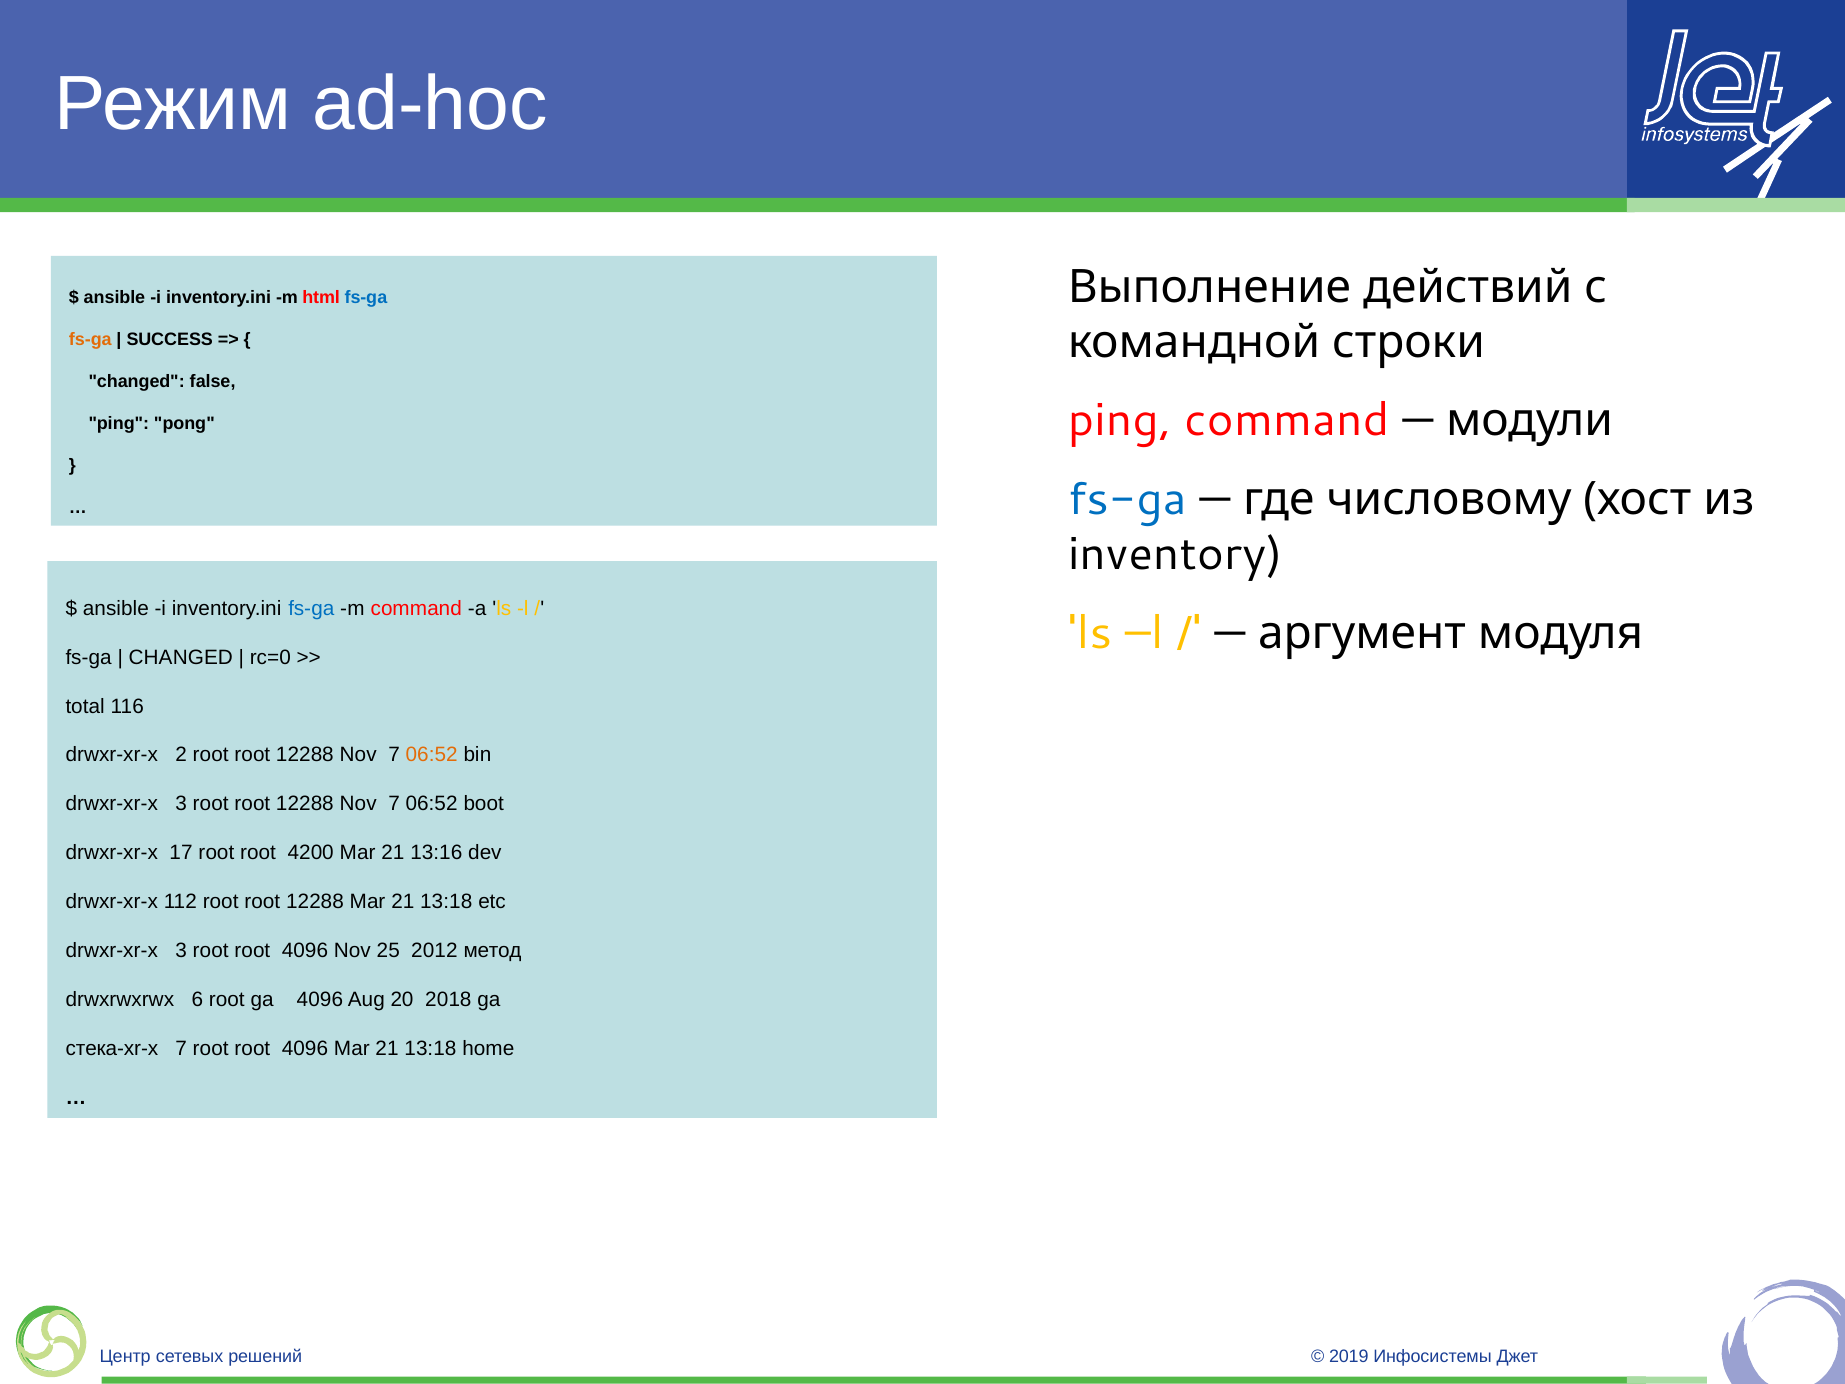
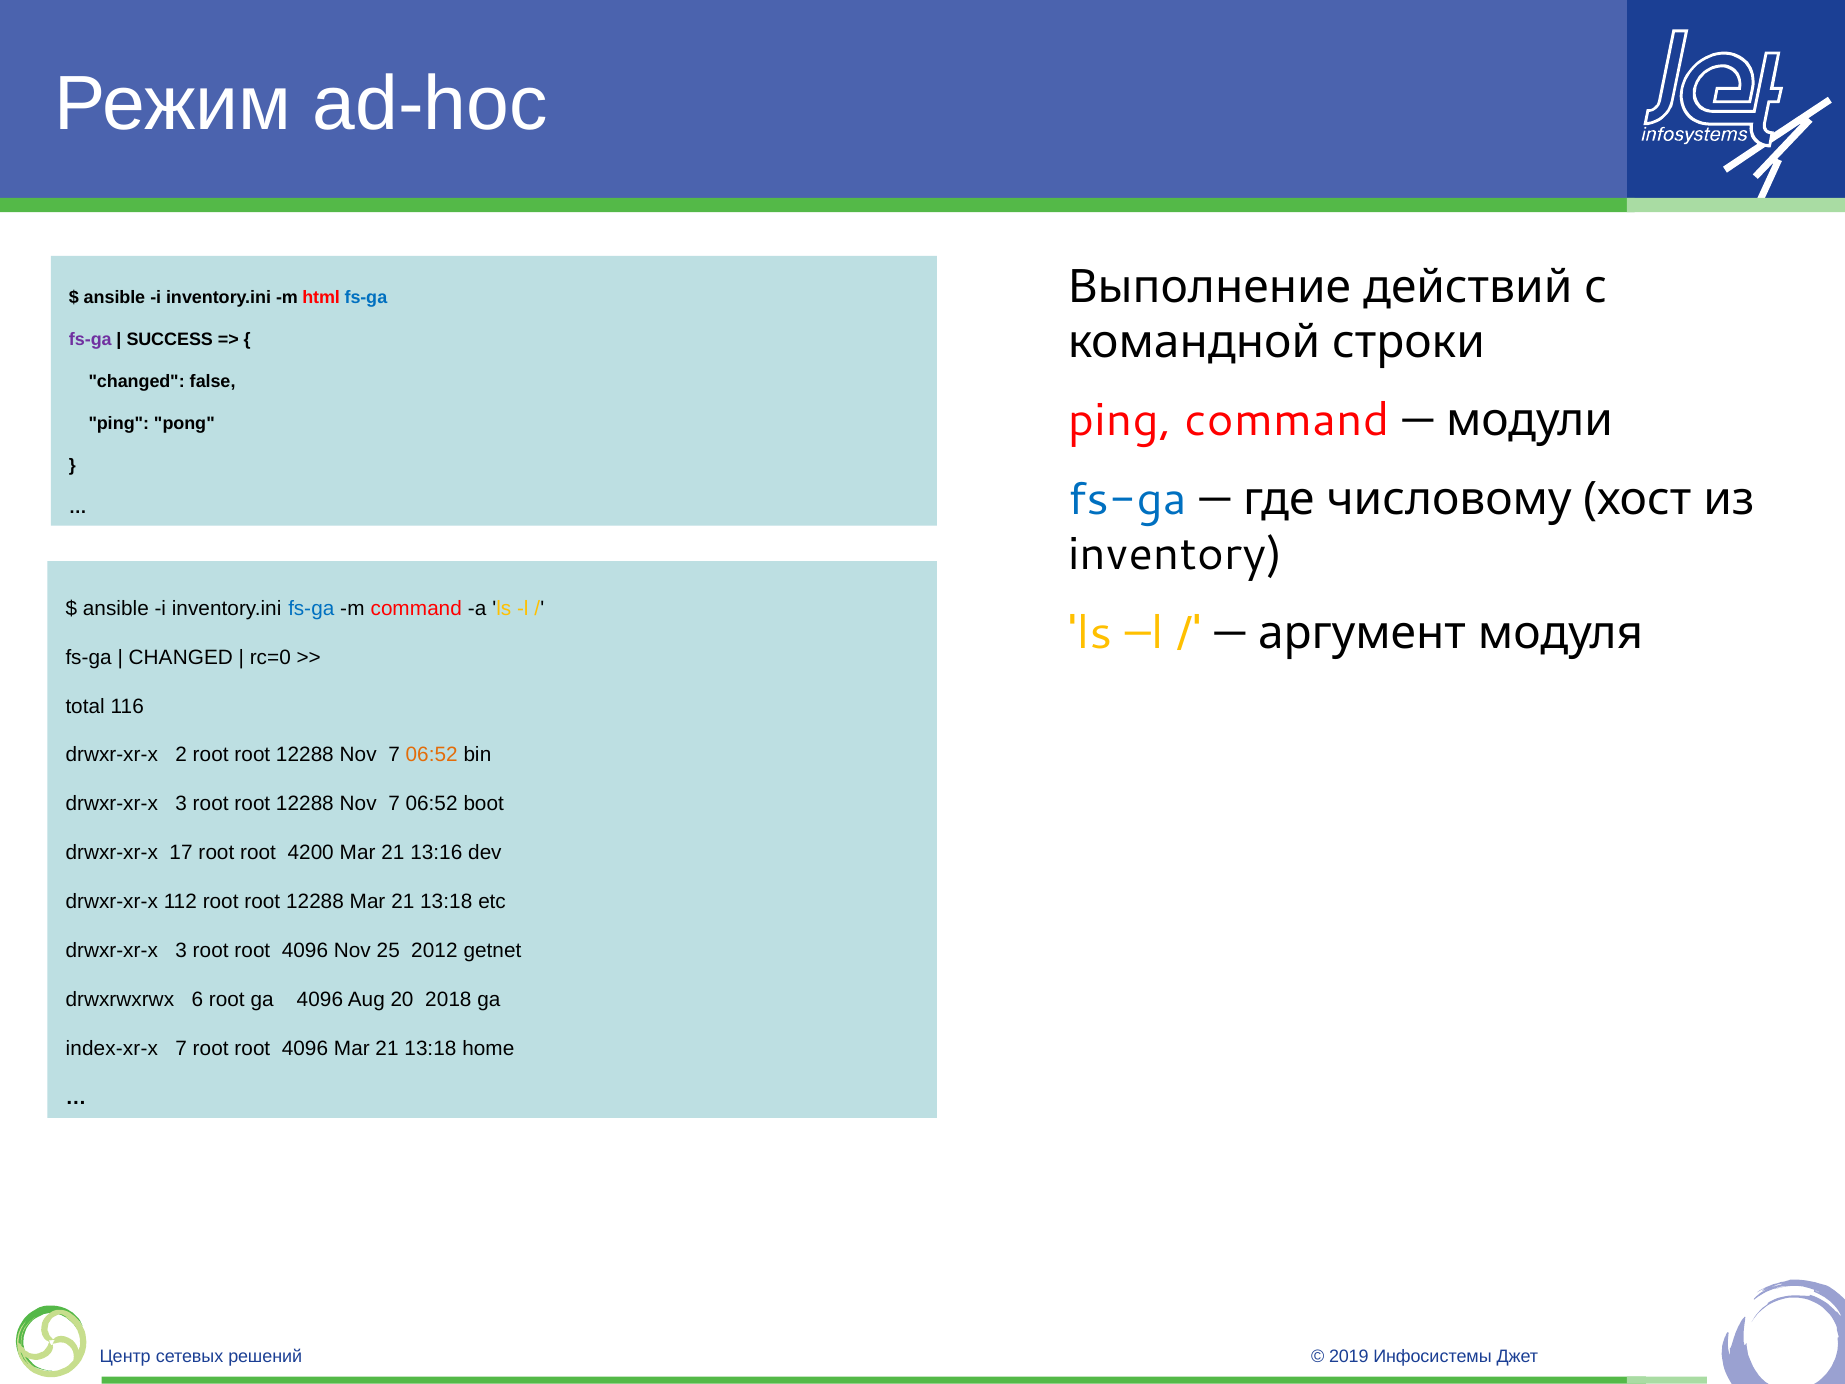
fs-ga colour: orange -> purple (90, 339)
метод: метод -> getnet (492, 951)
стека-xr-x: стека-xr-x -> index-xr-x (112, 1049)
